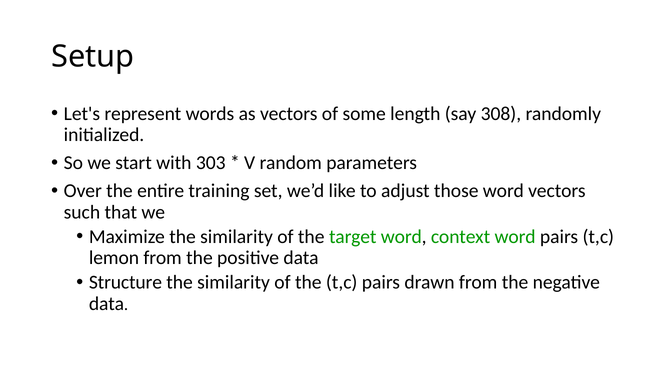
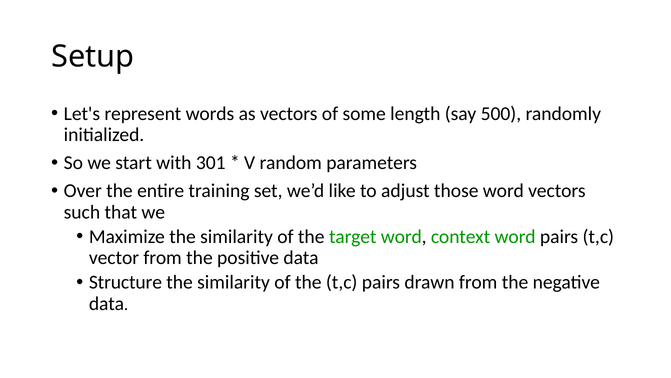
308: 308 -> 500 (501, 113)
303: 303 -> 301 (211, 163)
lemon: lemon -> vector (114, 257)
